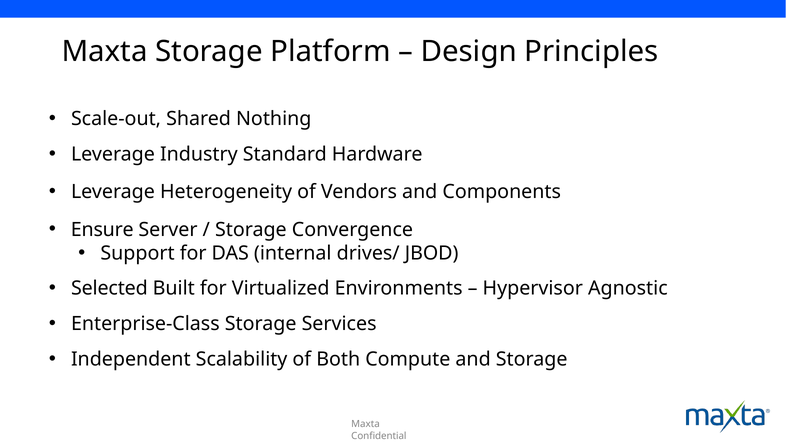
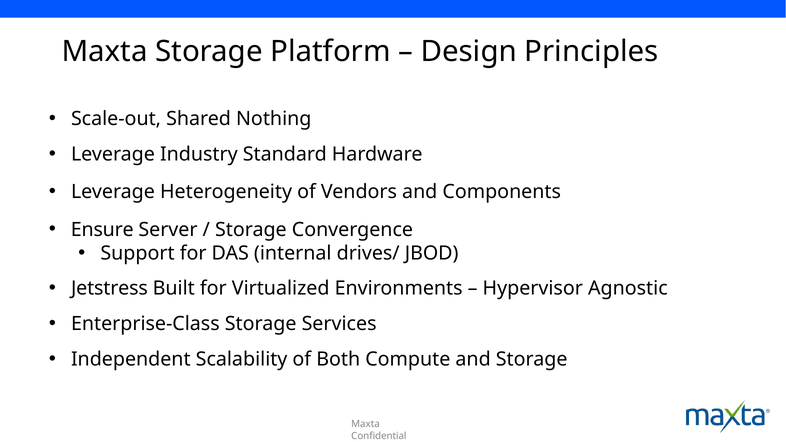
Selected: Selected -> Jetstress (109, 289)
